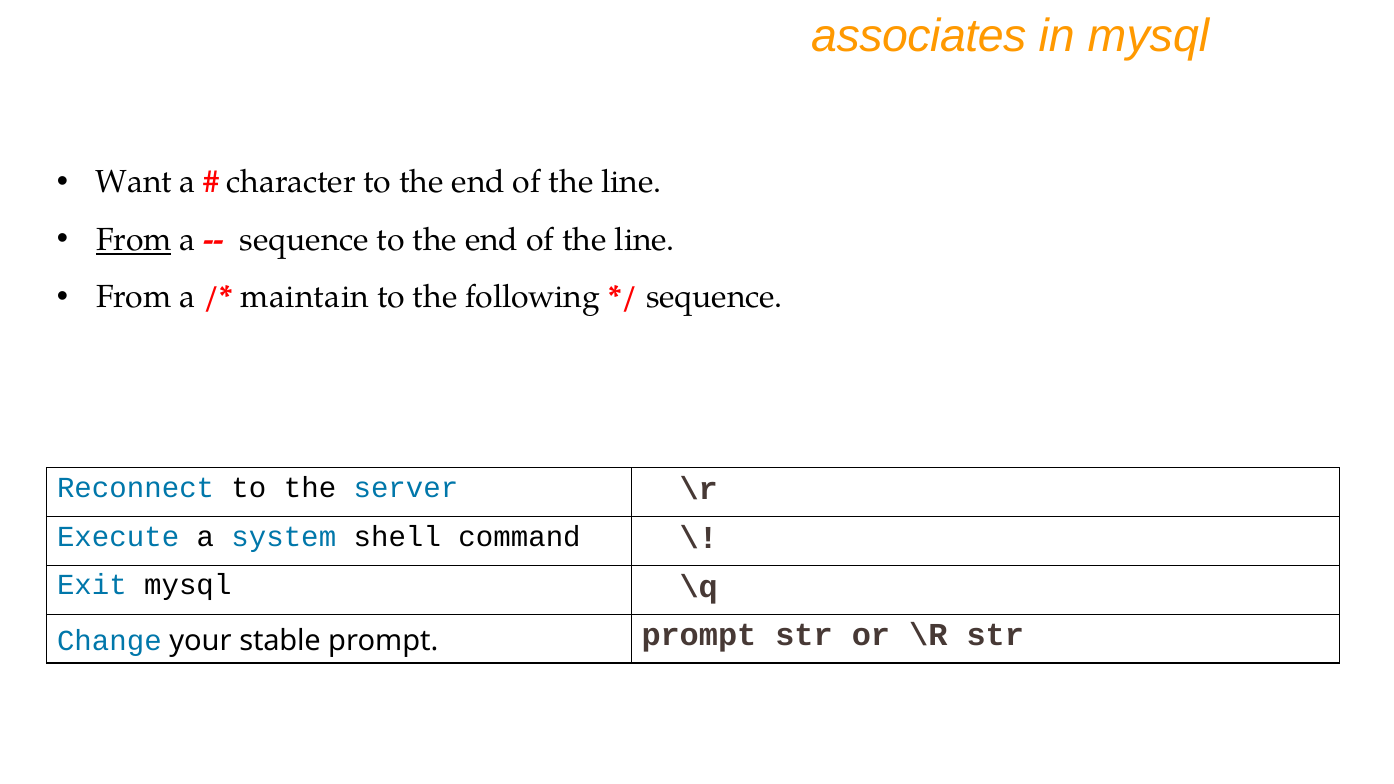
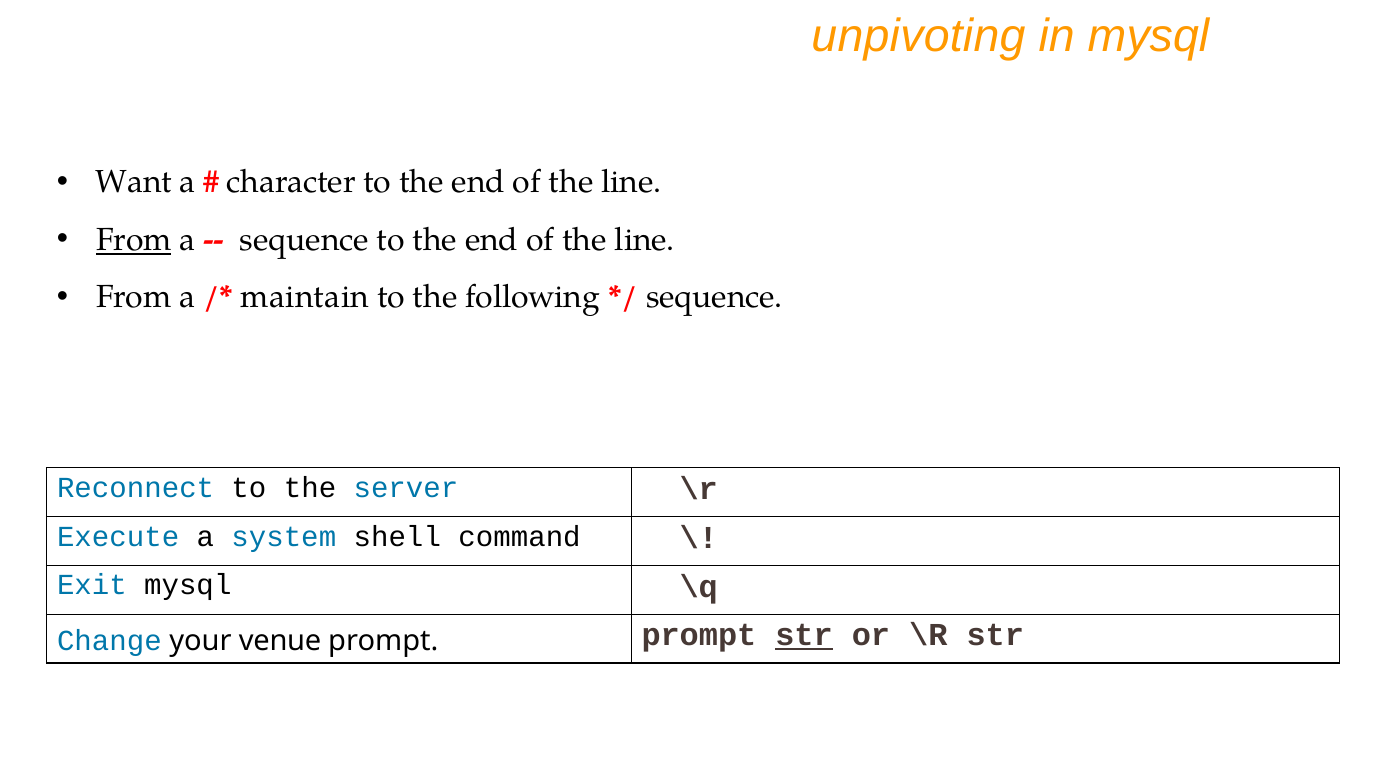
associates: associates -> unpivoting (918, 36)
stable: stable -> venue (280, 641)
str underline: none -> present (804, 636)
